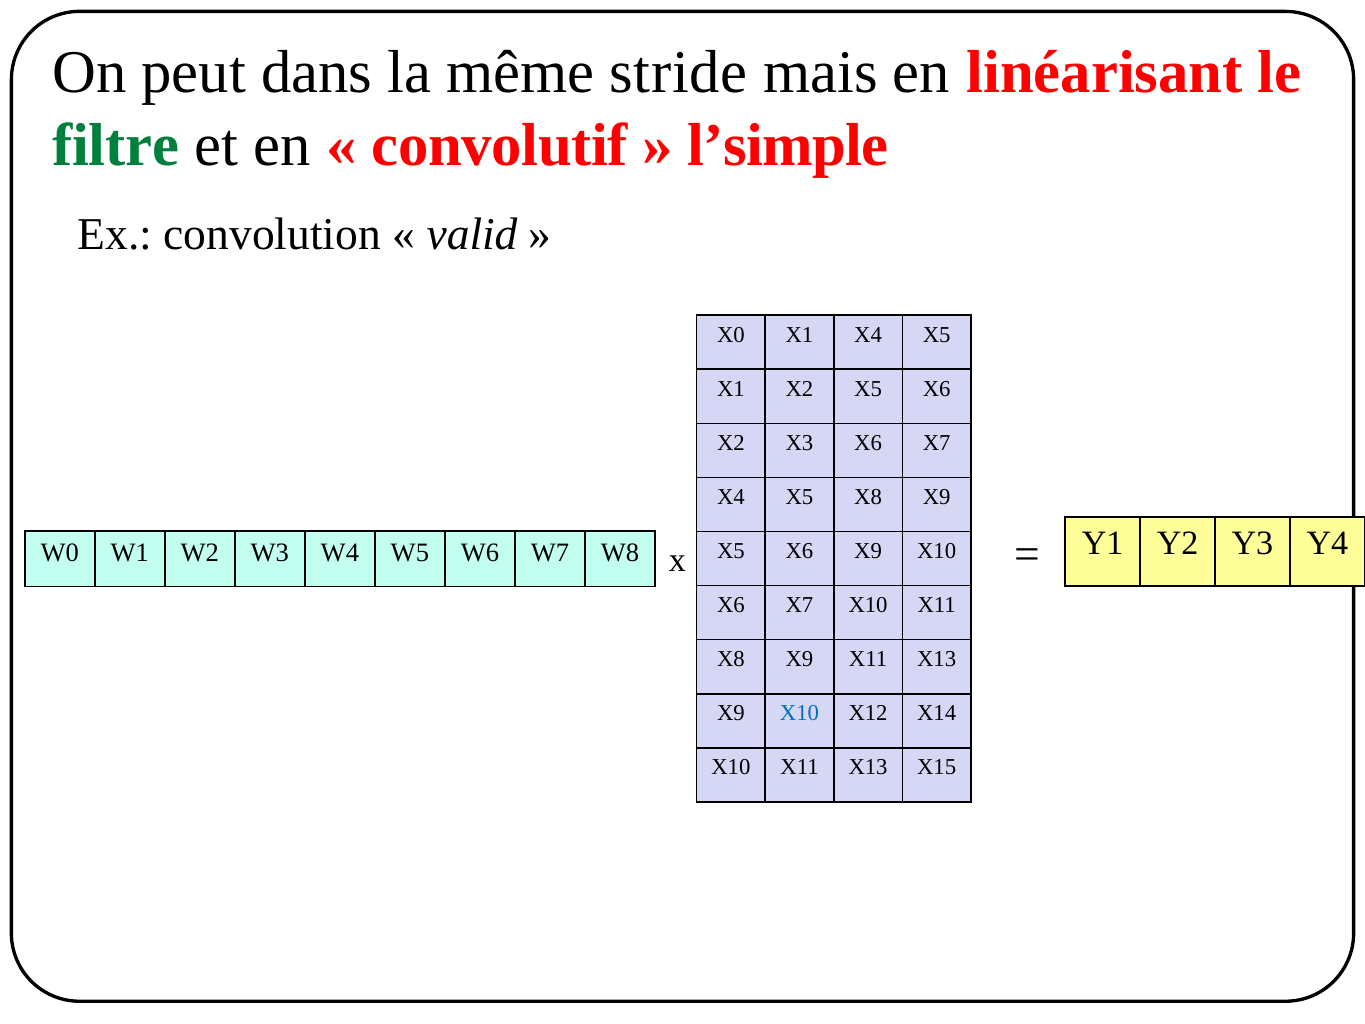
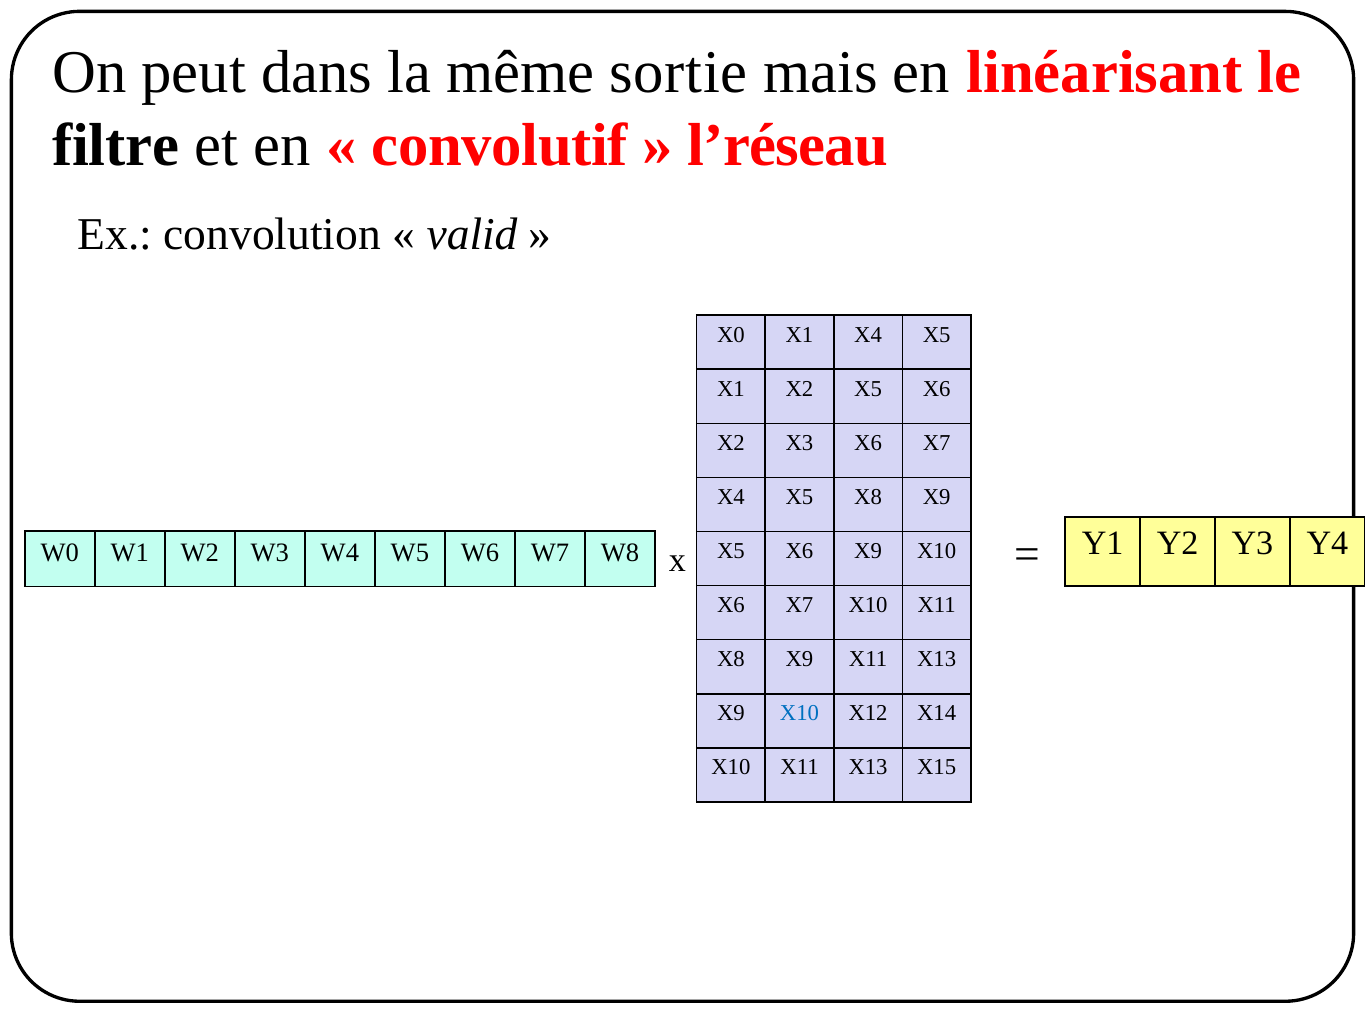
stride: stride -> sortie (679, 73)
filtre colour: green -> black (116, 145)
l’simple: l’simple -> l’réseau (788, 145)
